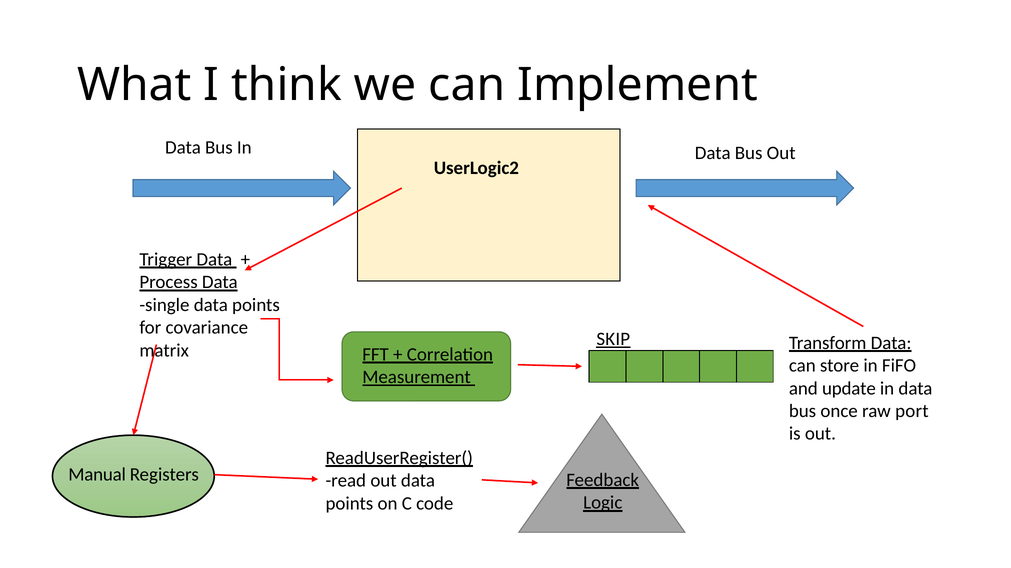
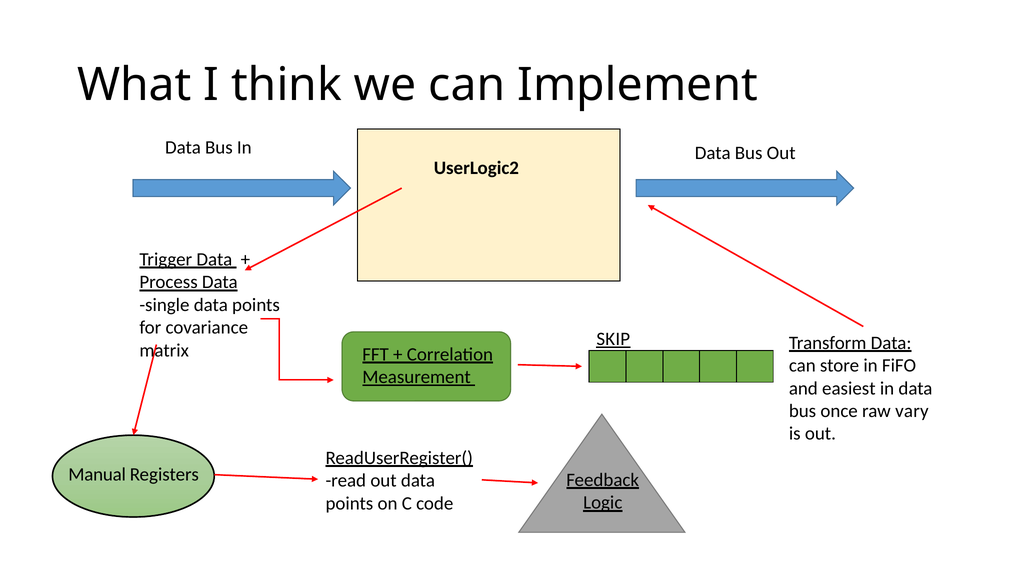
update: update -> easiest (849, 389)
port: port -> vary (912, 412)
